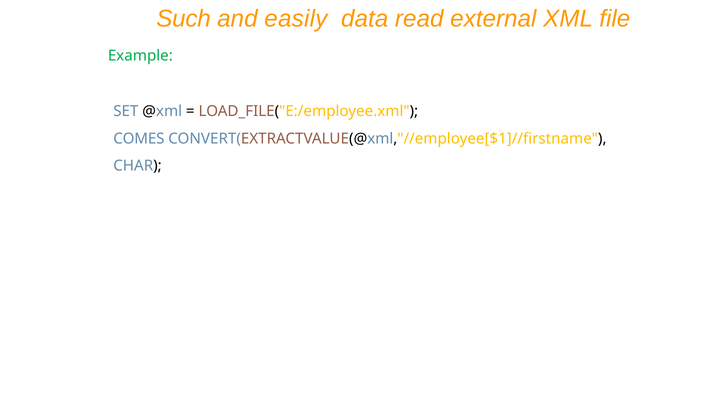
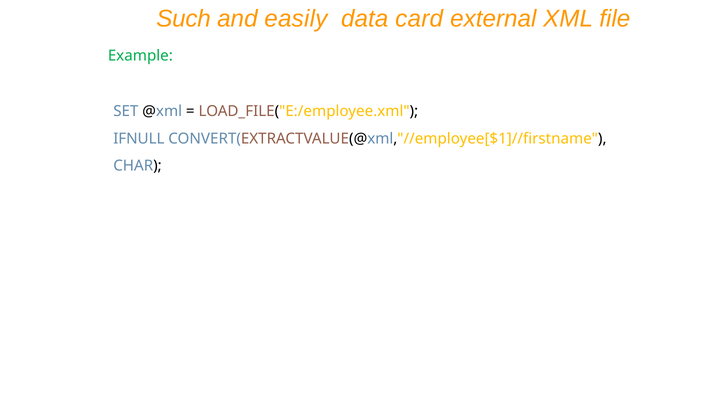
read: read -> card (419, 19)
COMES: COMES -> IFNULL (139, 139)
